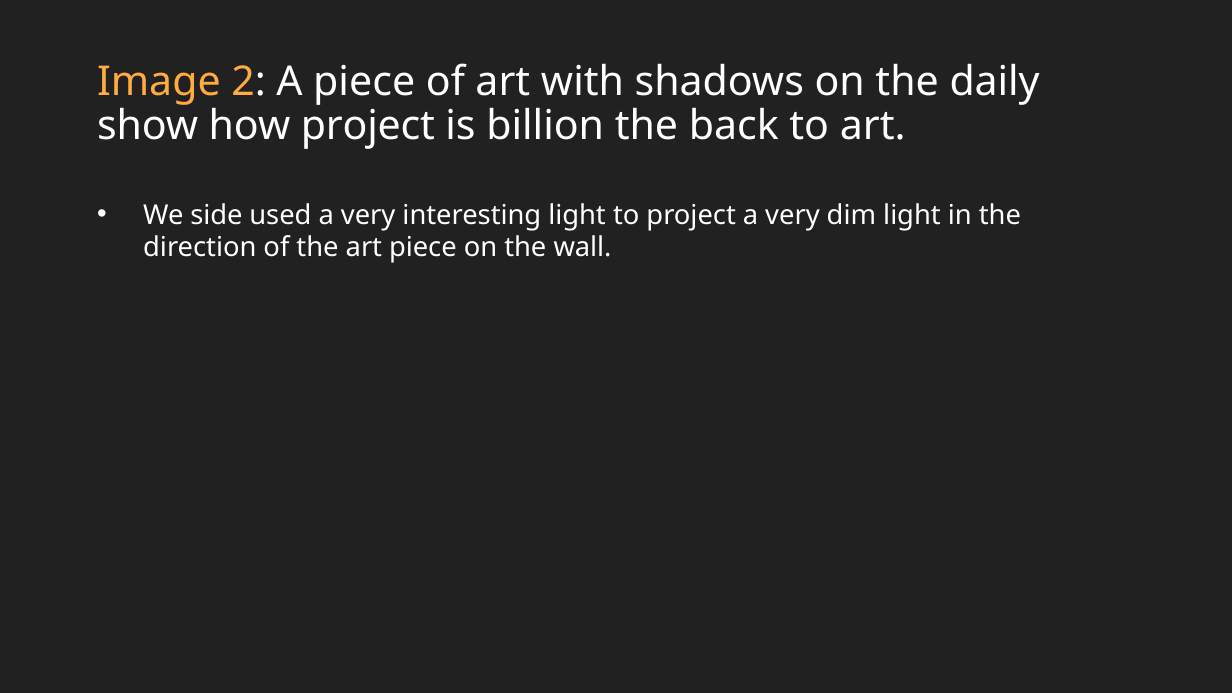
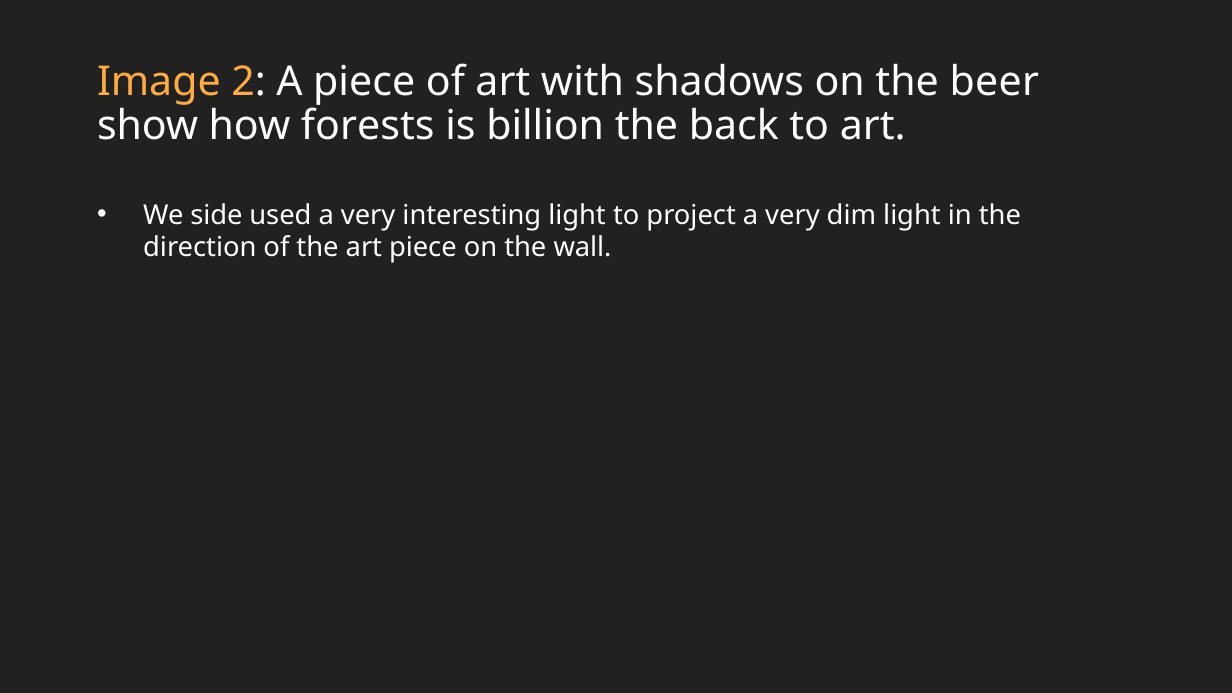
daily: daily -> beer (994, 81)
how project: project -> forests (368, 126)
